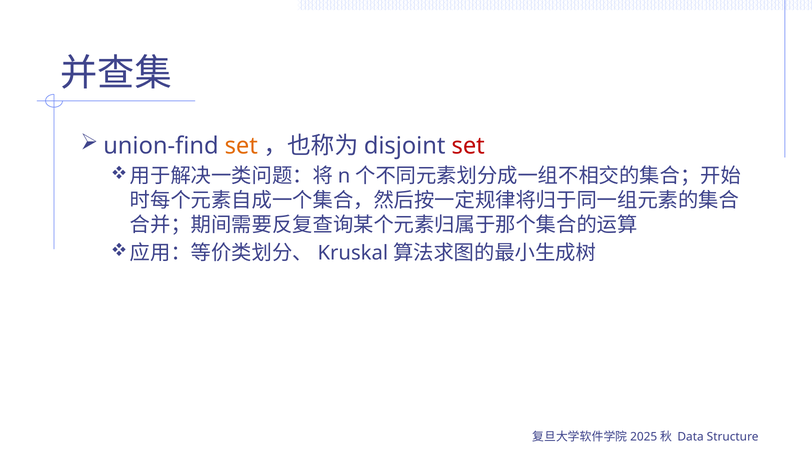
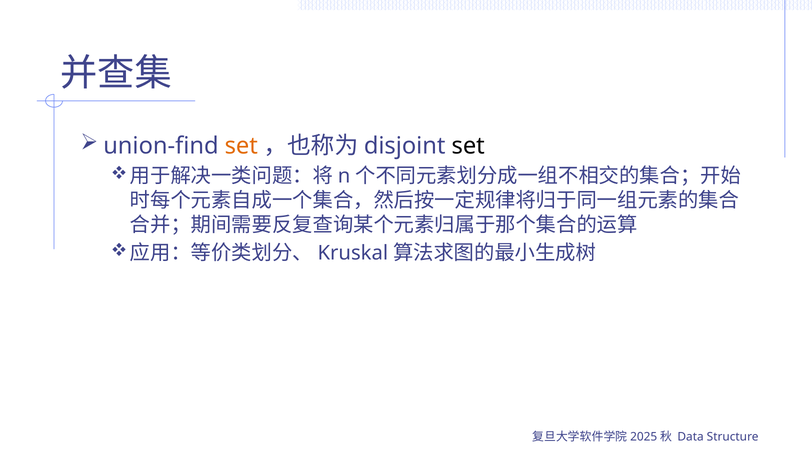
set colour: red -> black (468, 146)
